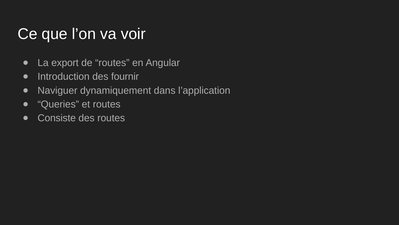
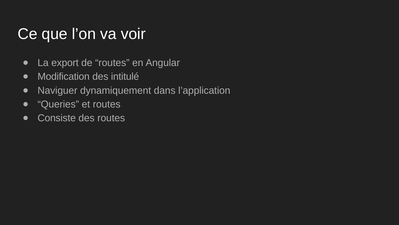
Introduction: Introduction -> Modification (64, 77)
fournir: fournir -> intitulé (125, 77)
